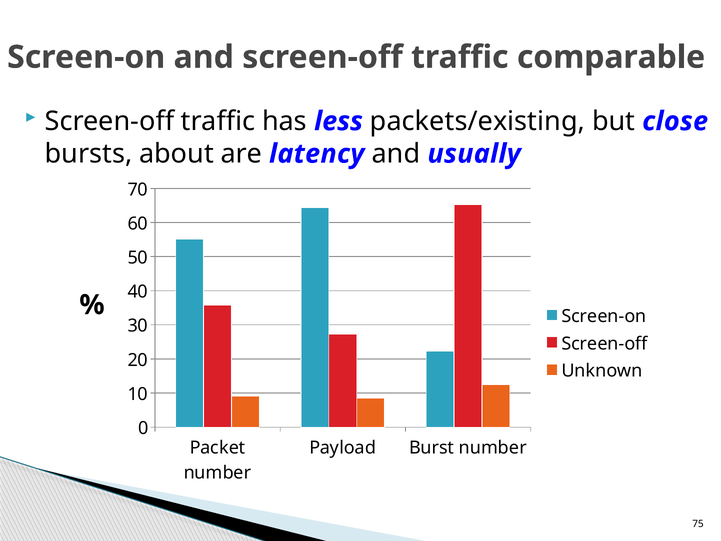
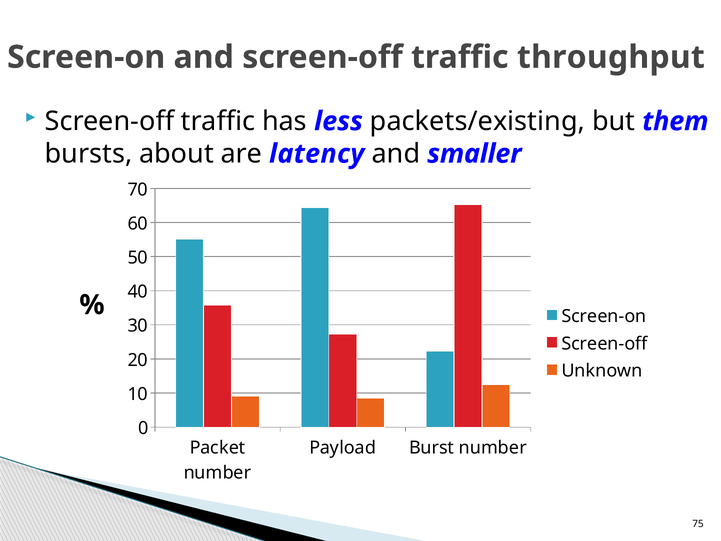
comparable: comparable -> throughput (611, 57)
close: close -> them (675, 121)
usually: usually -> smaller (474, 154)
